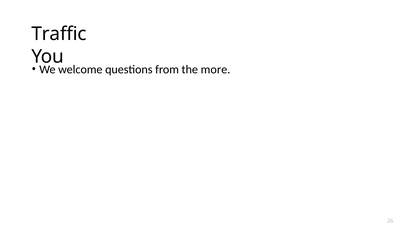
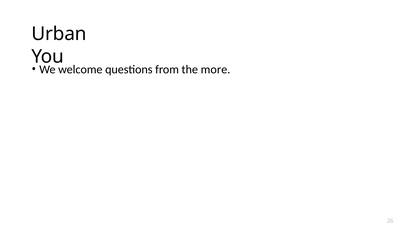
Traffic: Traffic -> Urban (59, 34)
